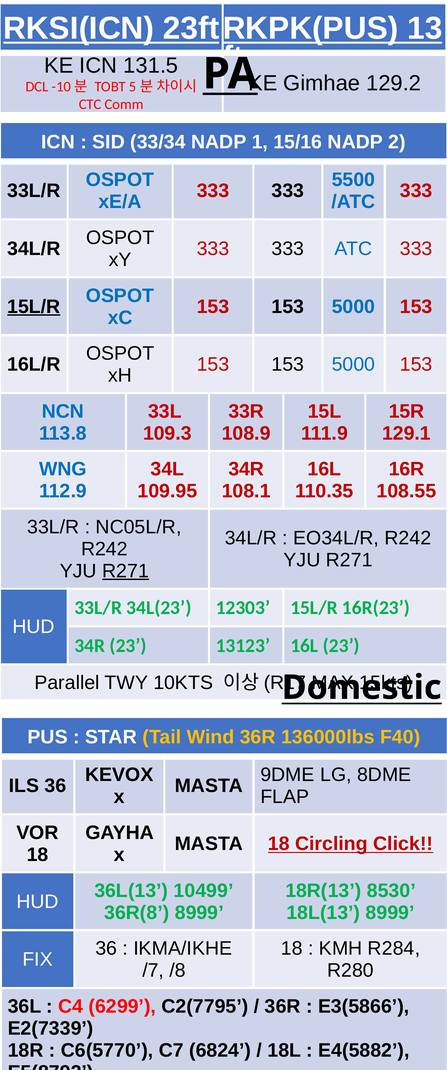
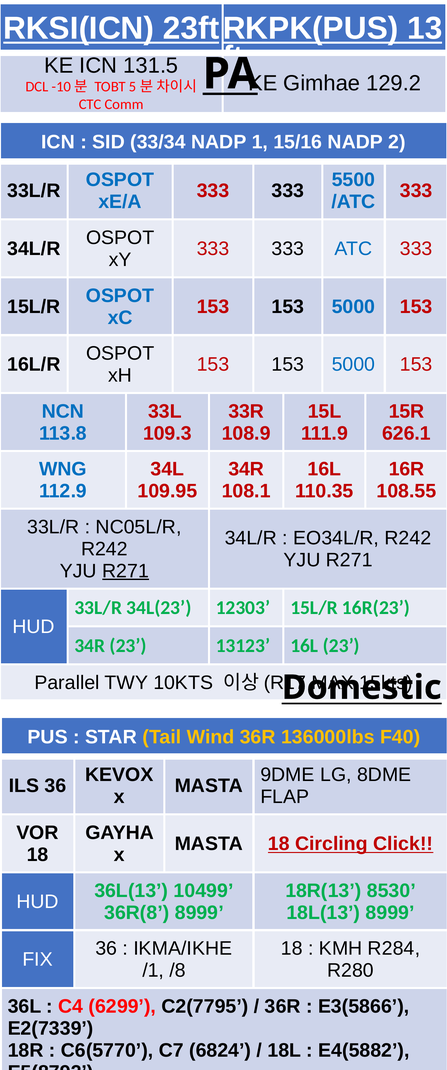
15L/R underline: present -> none (34, 306)
129.1: 129.1 -> 626.1 (406, 433)
/7: /7 -> /1 (153, 970)
